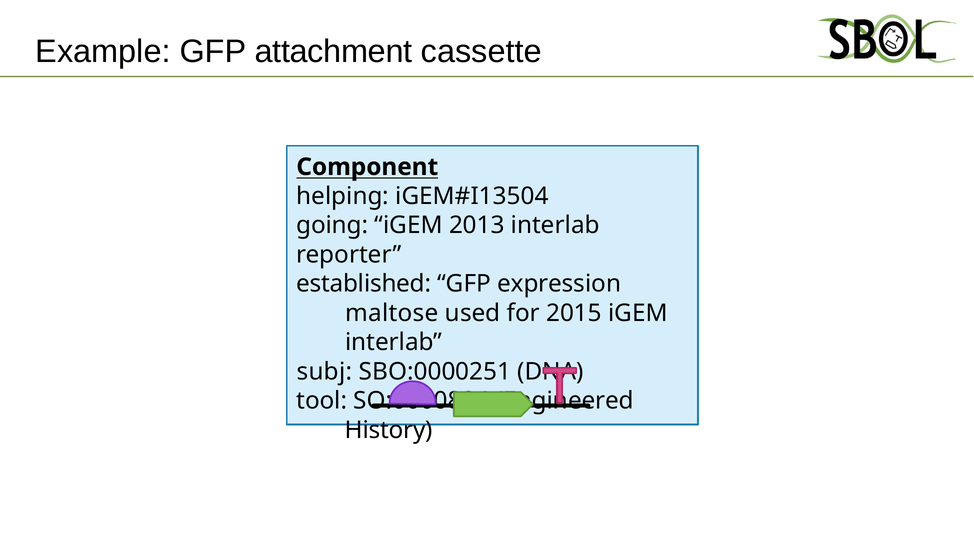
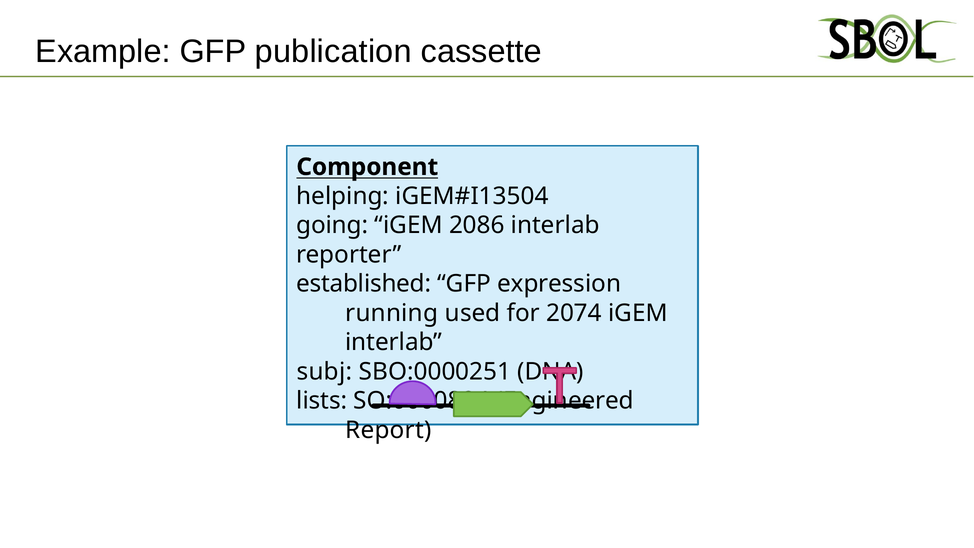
attachment: attachment -> publication (333, 51)
2013: 2013 -> 2086 (477, 225)
maltose: maltose -> running (392, 313)
2015: 2015 -> 2074 (574, 313)
tool: tool -> lists (322, 401)
History: History -> Report (388, 430)
